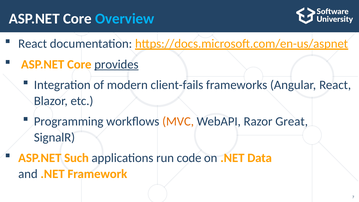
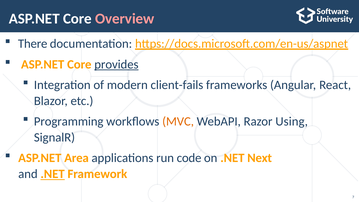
Overview colour: light blue -> pink (125, 19)
React: React -> There (33, 44)
Great: Great -> Using (292, 121)
Such: Such -> Area (77, 158)
Data: Data -> Next (260, 158)
.NET underline: none -> present (53, 174)
